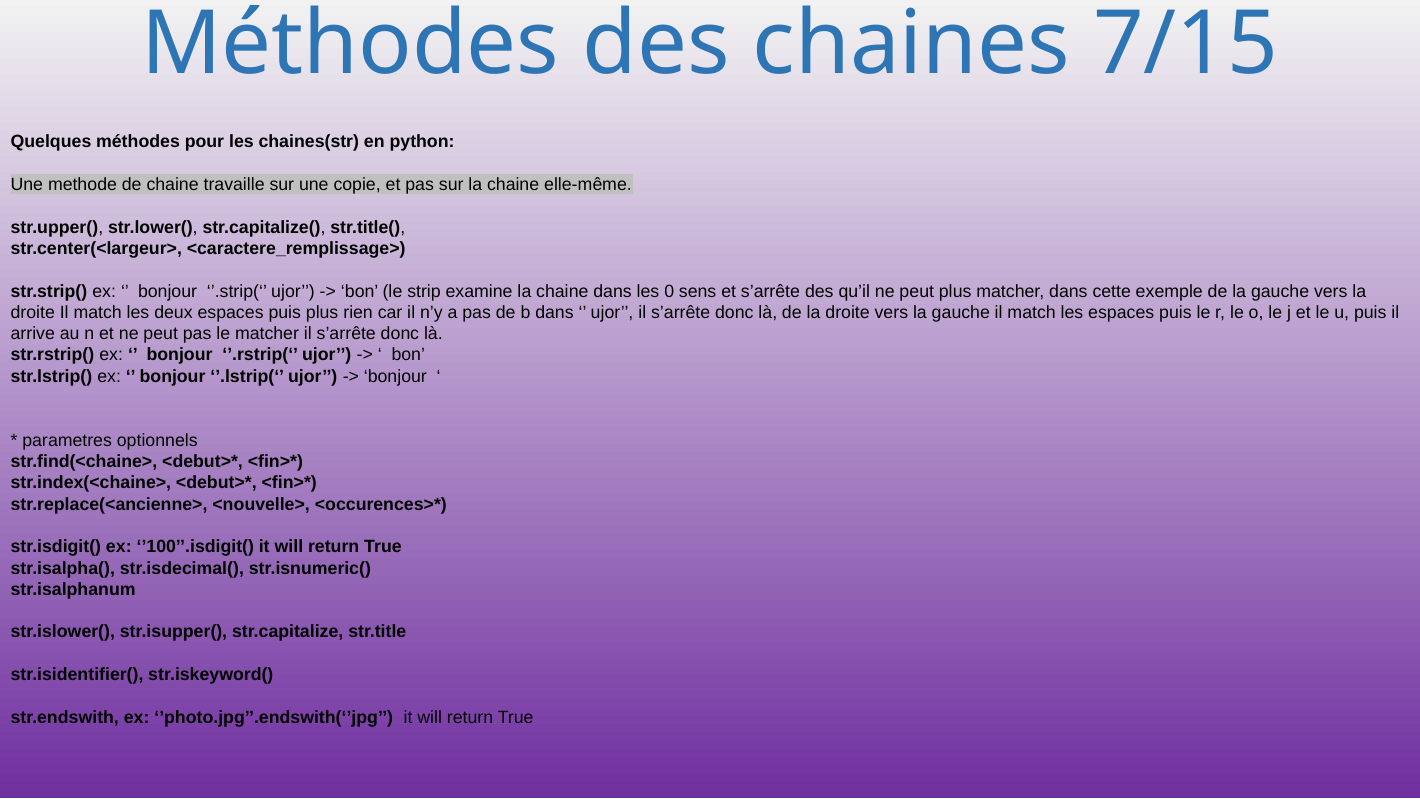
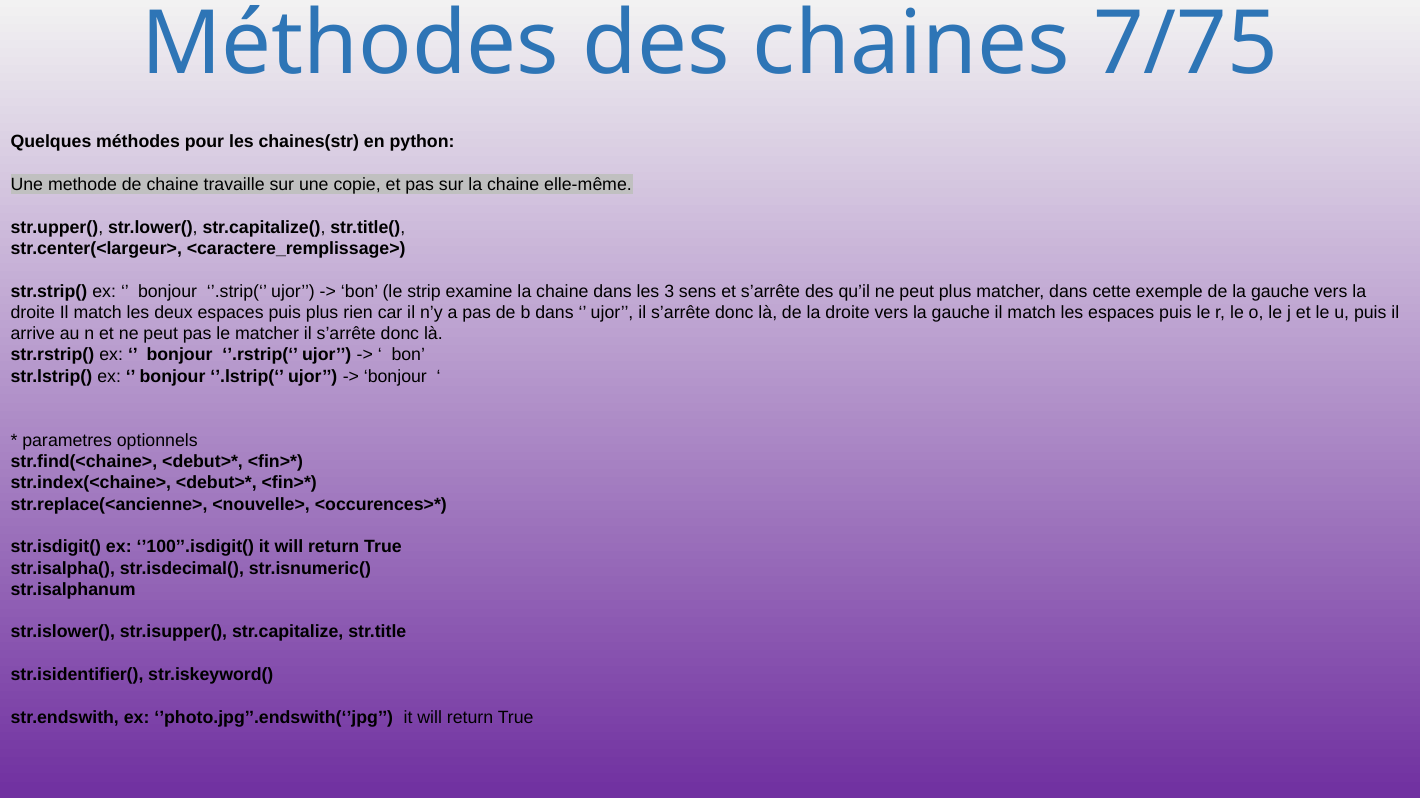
7/15: 7/15 -> 7/75 (1186, 44)
0: 0 -> 3 (669, 291)
